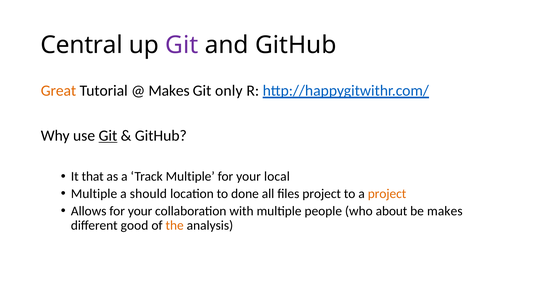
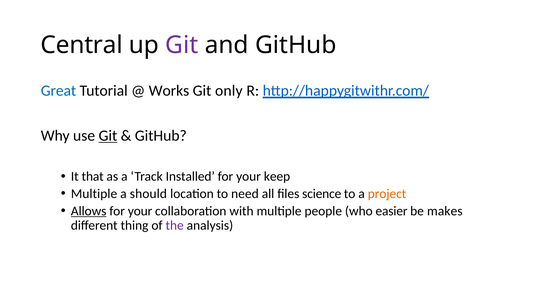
Great colour: orange -> blue (58, 91)
Makes: Makes -> Works (169, 91)
Track Multiple: Multiple -> Installed (190, 176)
local: local -> keep (277, 176)
done: done -> need (245, 194)
files project: project -> science (322, 194)
Allows underline: none -> present (89, 211)
about: about -> easier (392, 211)
good: good -> thing (135, 225)
the colour: orange -> purple (175, 225)
